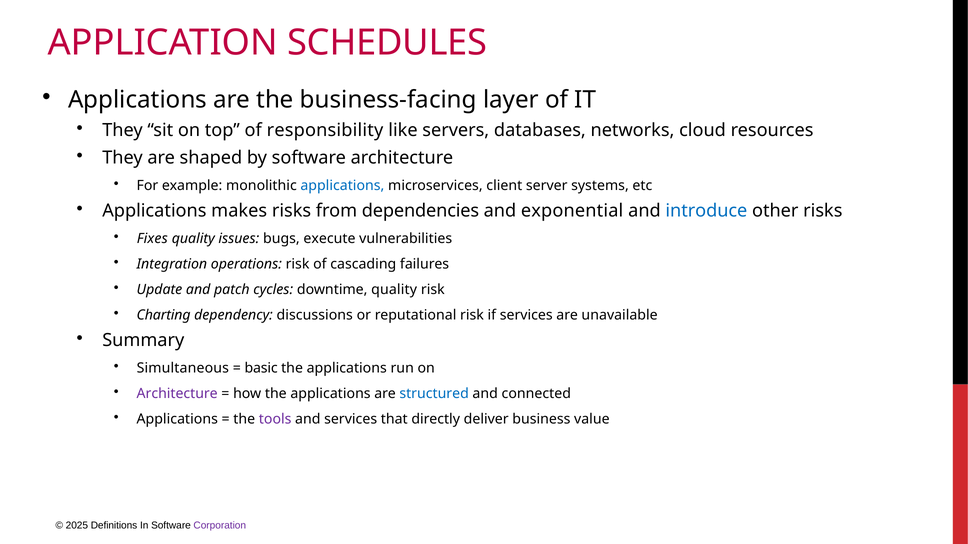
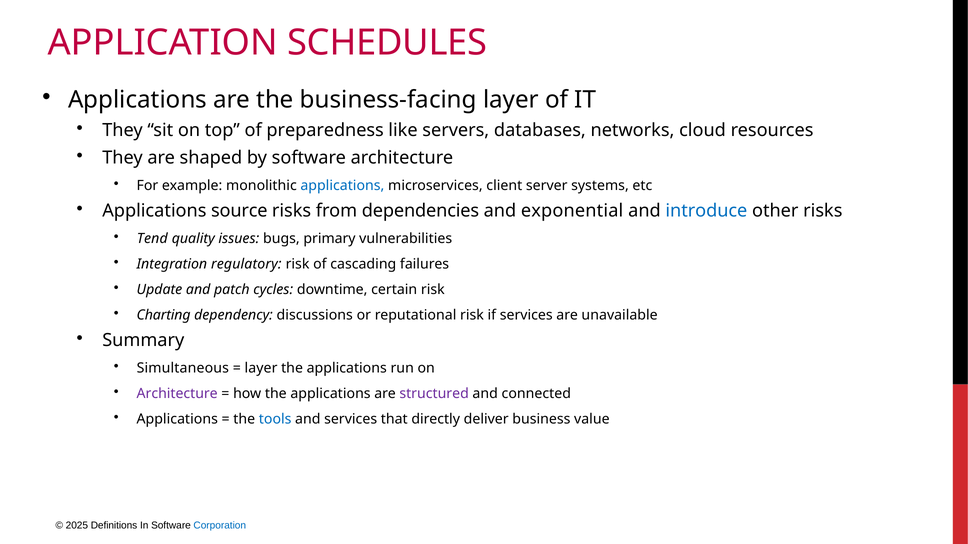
responsibility: responsibility -> preparedness (325, 130)
makes: makes -> source (239, 211)
Fixes: Fixes -> Tend (152, 239)
execute: execute -> primary (330, 239)
operations: operations -> regulatory (246, 264)
downtime quality: quality -> certain (394, 290)
basic: basic -> layer (261, 368)
structured colour: blue -> purple (434, 394)
tools colour: purple -> blue (275, 419)
Corporation colour: purple -> blue (220, 526)
